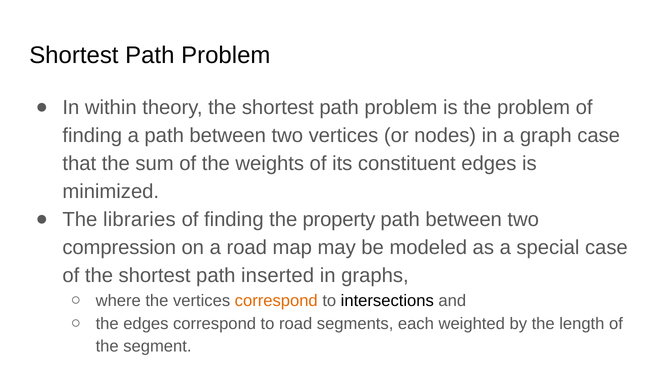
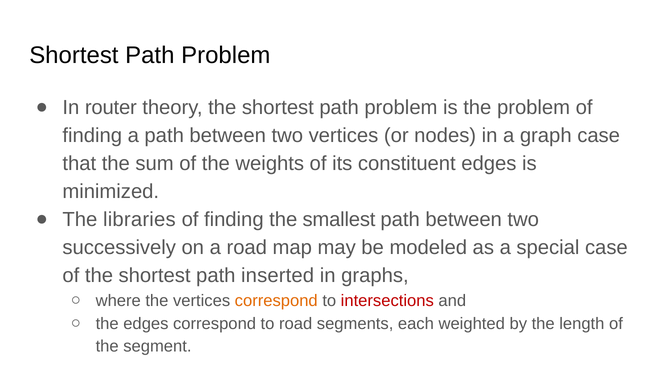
within: within -> router (111, 108)
property: property -> smallest (339, 219)
compression: compression -> successively (119, 247)
intersections colour: black -> red (387, 300)
